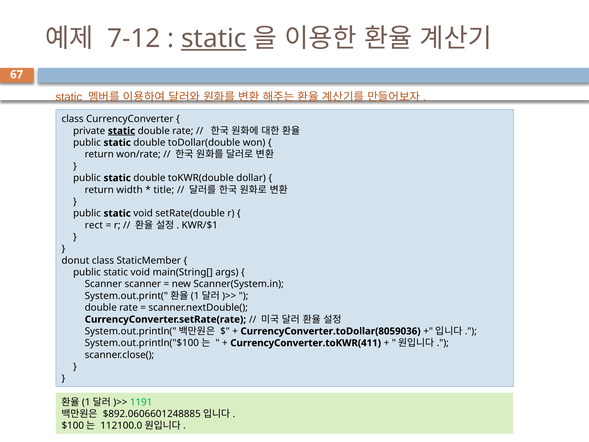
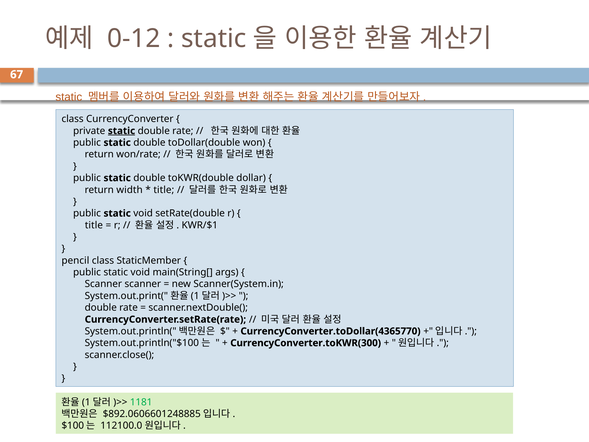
7-12: 7-12 -> 0-12 (134, 38)
static underline: present -> none (214, 38)
rect: rect -> title (94, 225)
donut: donut -> pencil (75, 260)
CurrencyConverter.toDollar(8059036: CurrencyConverter.toDollar(8059036 -> CurrencyConverter.toDollar(4365770 (331, 331)
CurrencyConverter.toKWR(411: CurrencyConverter.toKWR(411 -> CurrencyConverter.toKWR(300 (306, 343)
1191: 1191 -> 1181 (141, 402)
